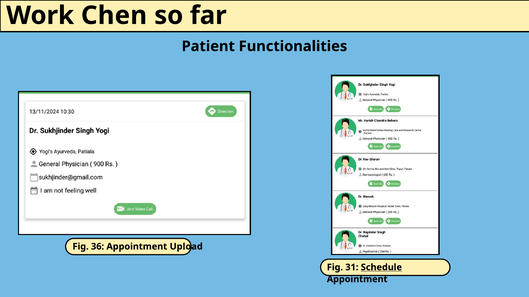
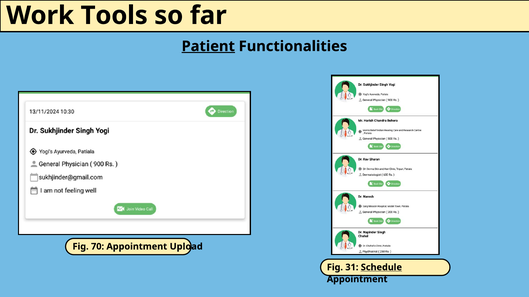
Chen: Chen -> Tools (114, 15)
Patient underline: none -> present (208, 46)
36: 36 -> 70 (98, 247)
